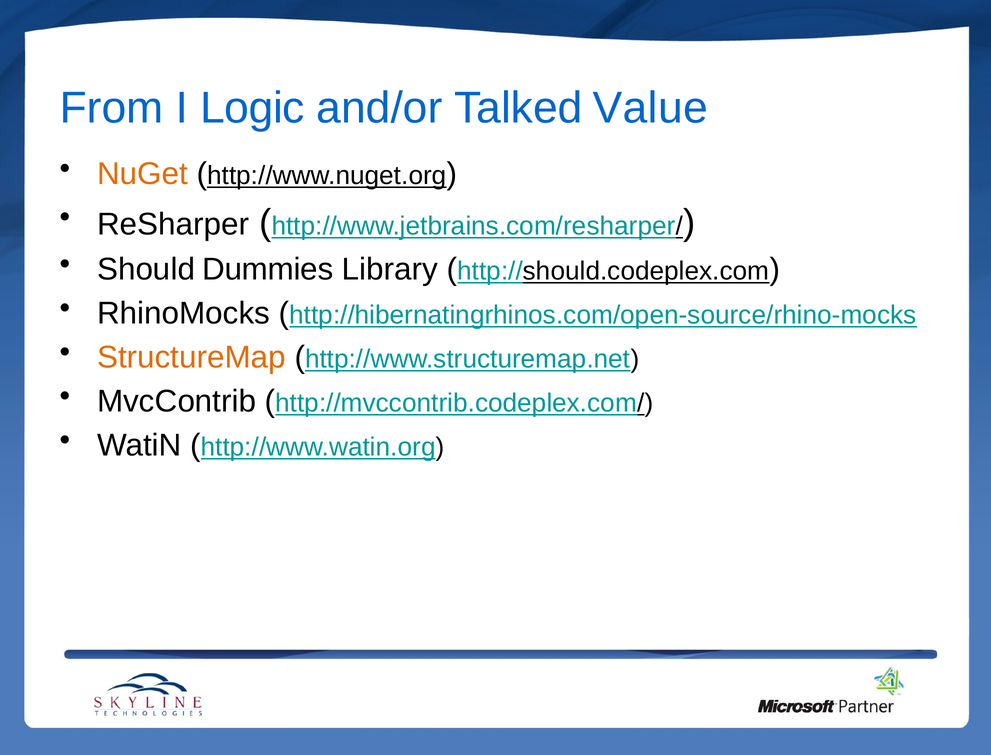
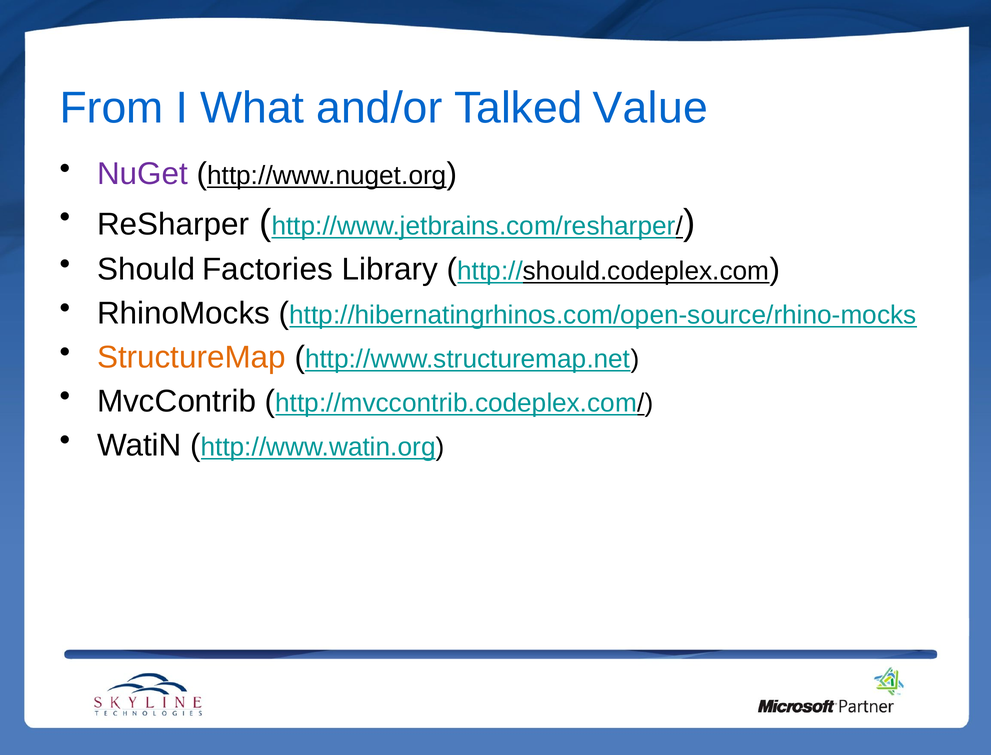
Logic: Logic -> What (252, 108)
NuGet colour: orange -> purple (143, 174)
Dummies: Dummies -> Factories (268, 269)
